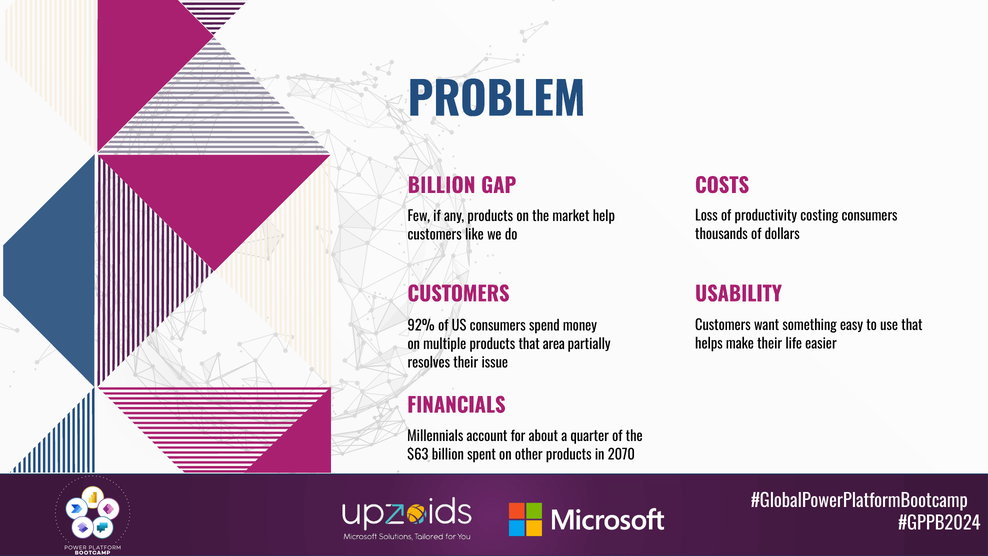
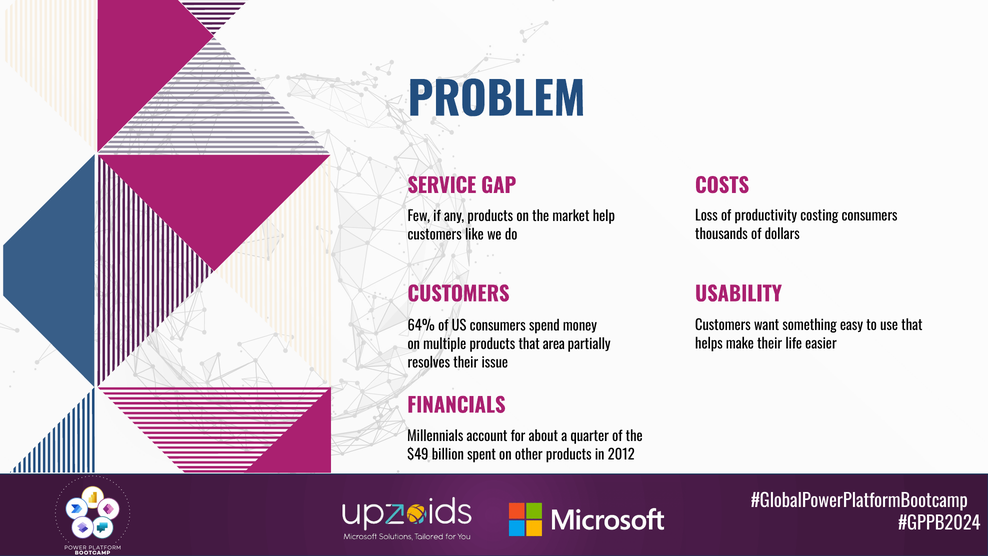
BILLION: BILLION -> SERVICE (442, 186)
92%: 92% -> 64% (421, 326)
$63: $63 -> $49 (418, 455)
2070: 2070 -> 2012 (621, 455)
